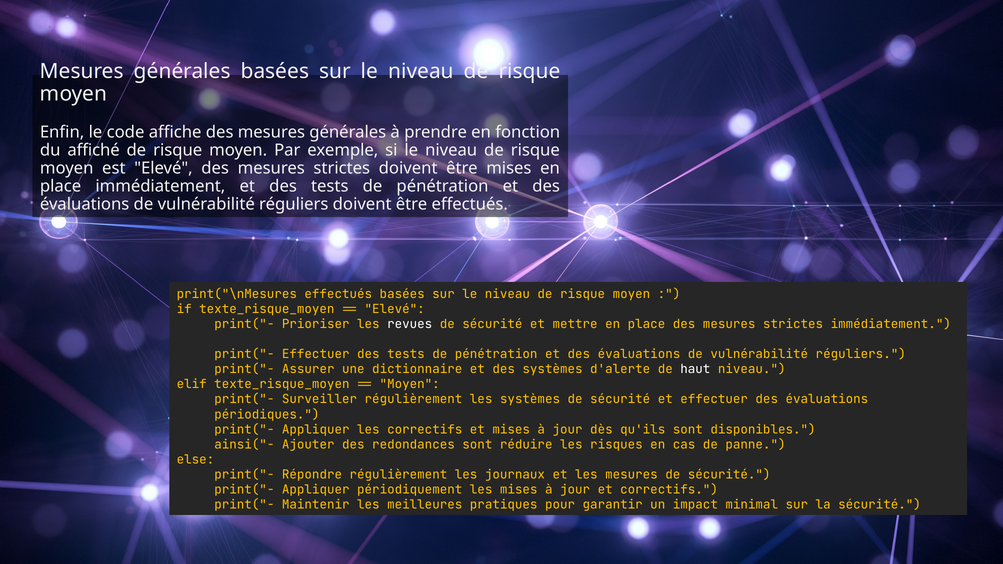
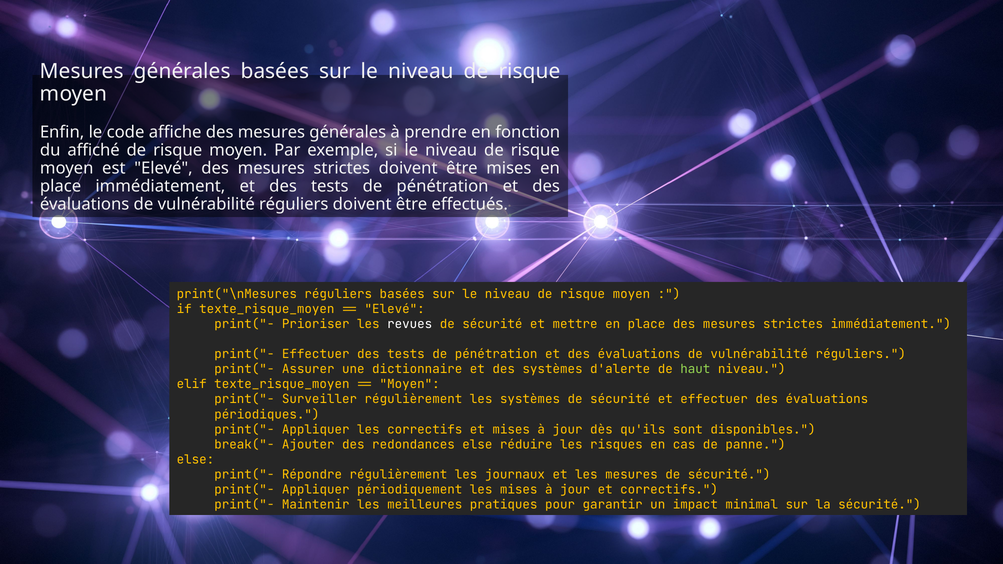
print("\nMesures effectués: effectués -> réguliers (338, 294)
haut colour: white -> light green (695, 369)
ainsi("-: ainsi("- -> break("- (244, 445)
redondances sont: sont -> else (477, 445)
